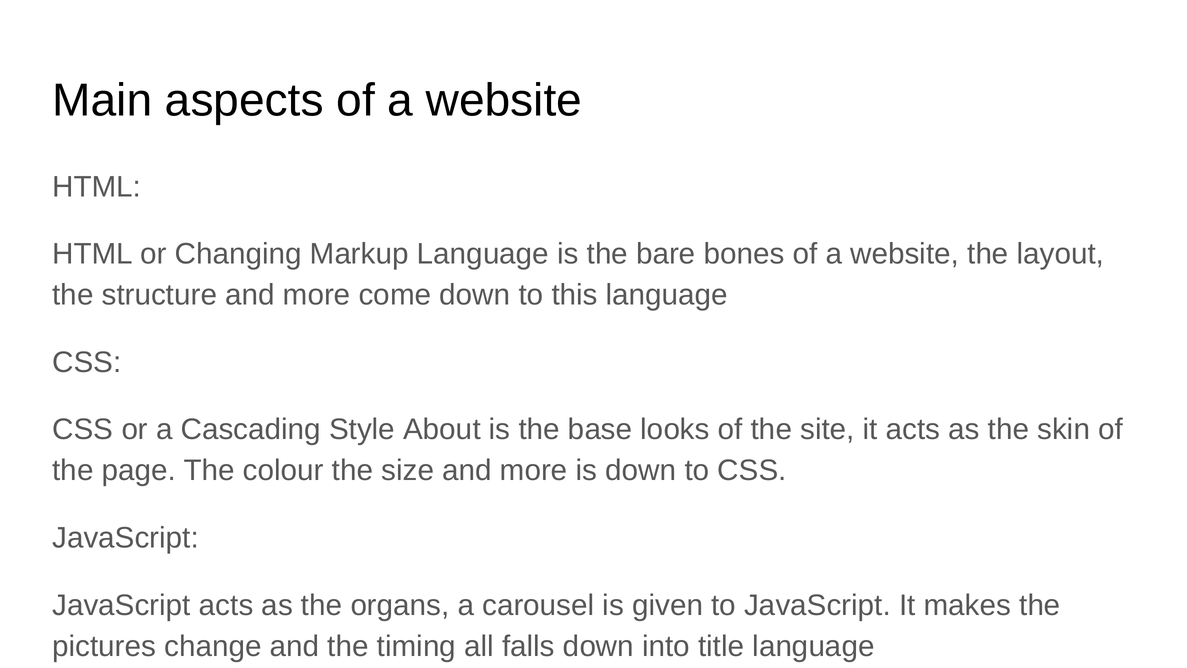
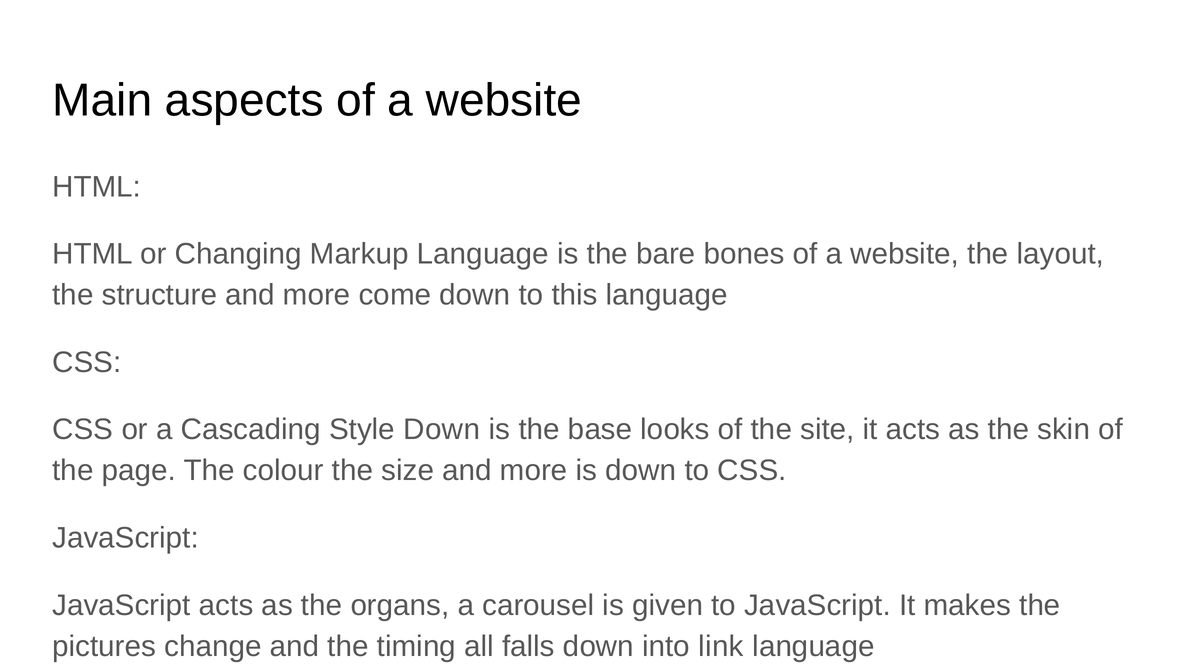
Style About: About -> Down (442, 429)
title: title -> link (721, 646)
